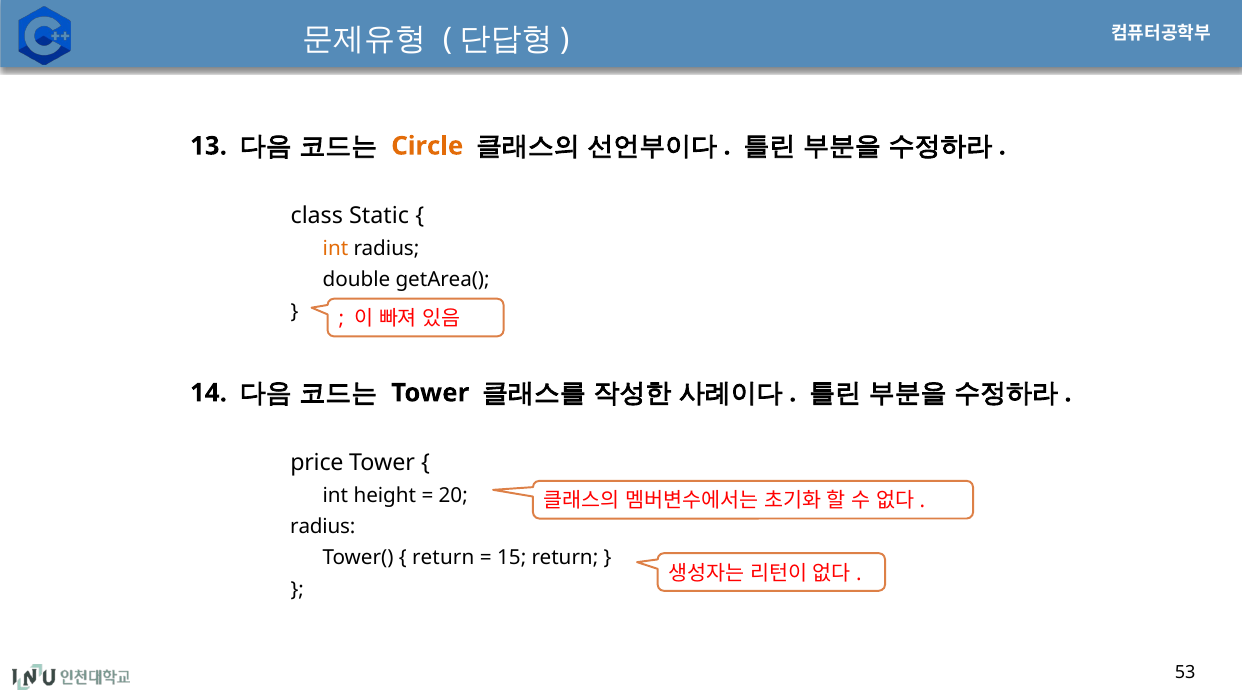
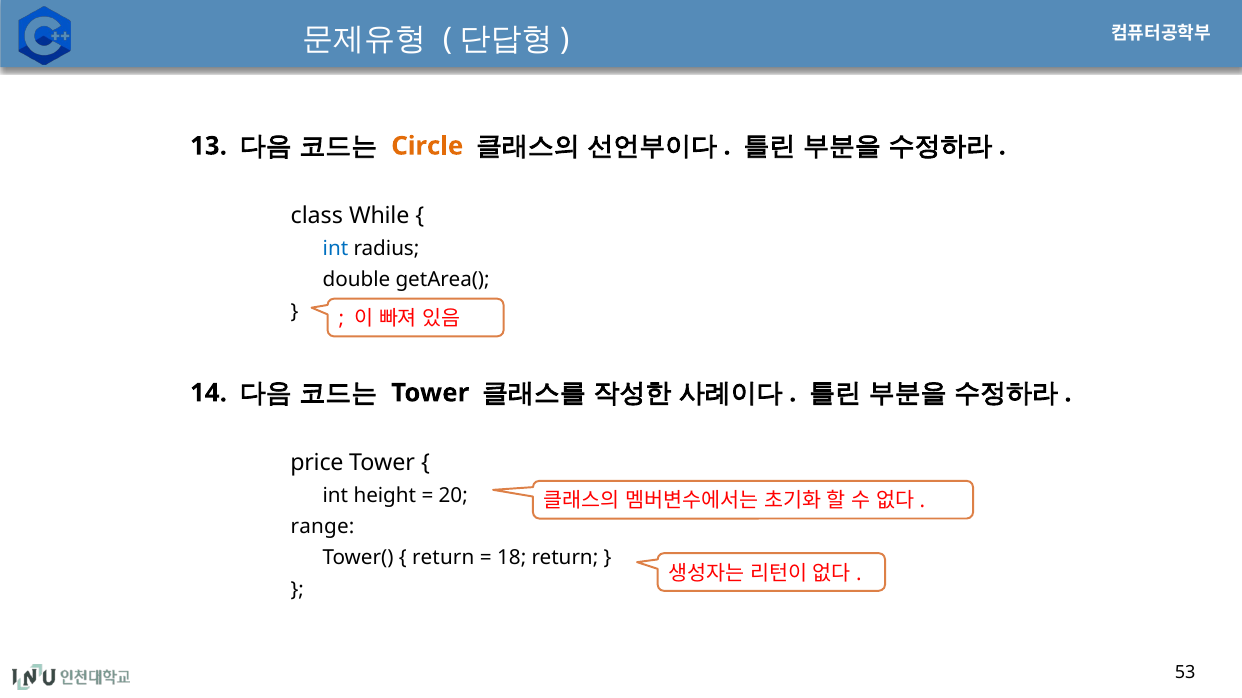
Static: Static -> While (379, 216)
int colour: orange -> blue (335, 249)
radius: radius -> range (323, 527)
15: 15 -> 18 (512, 559)
